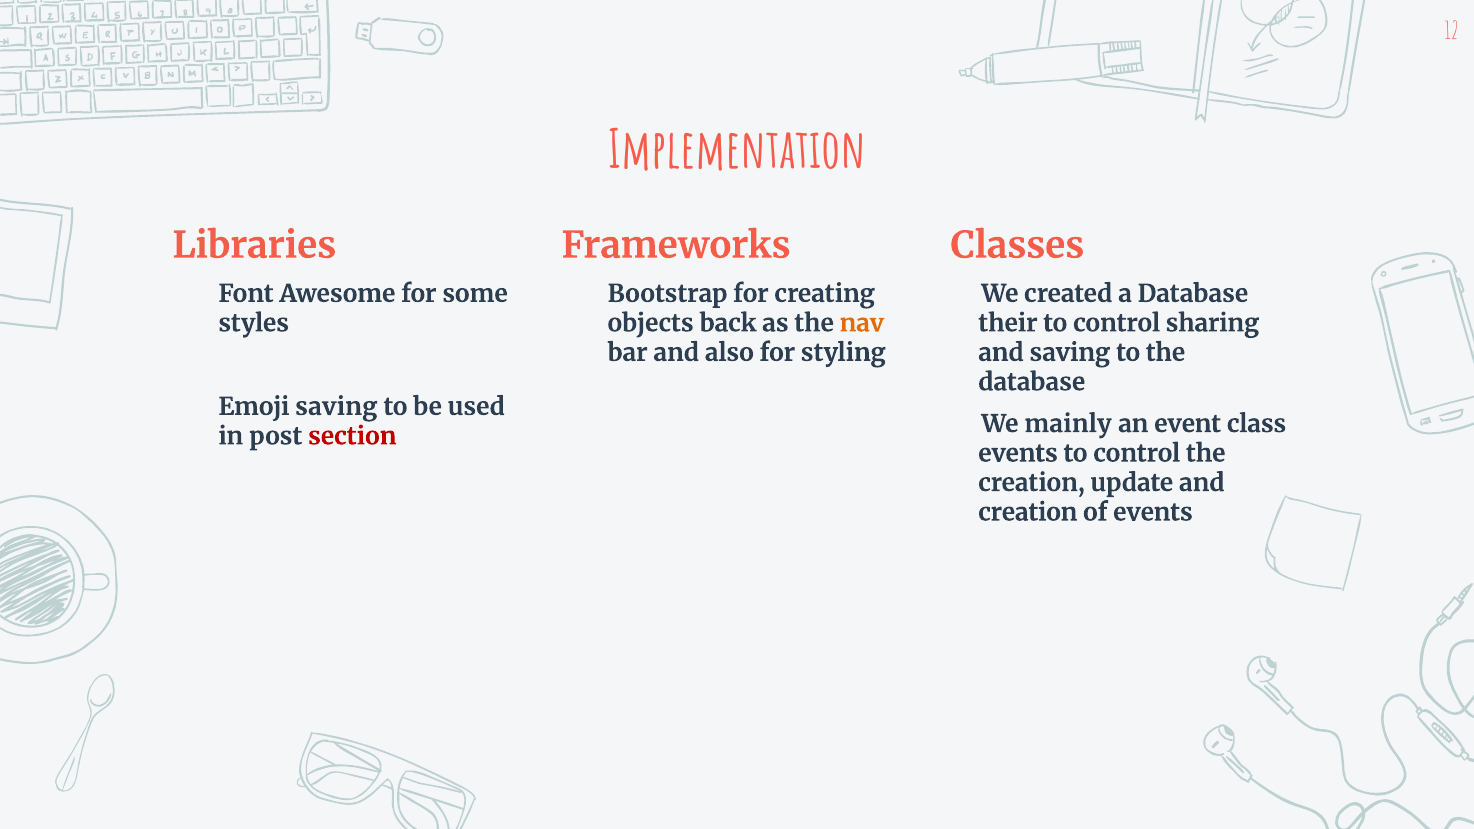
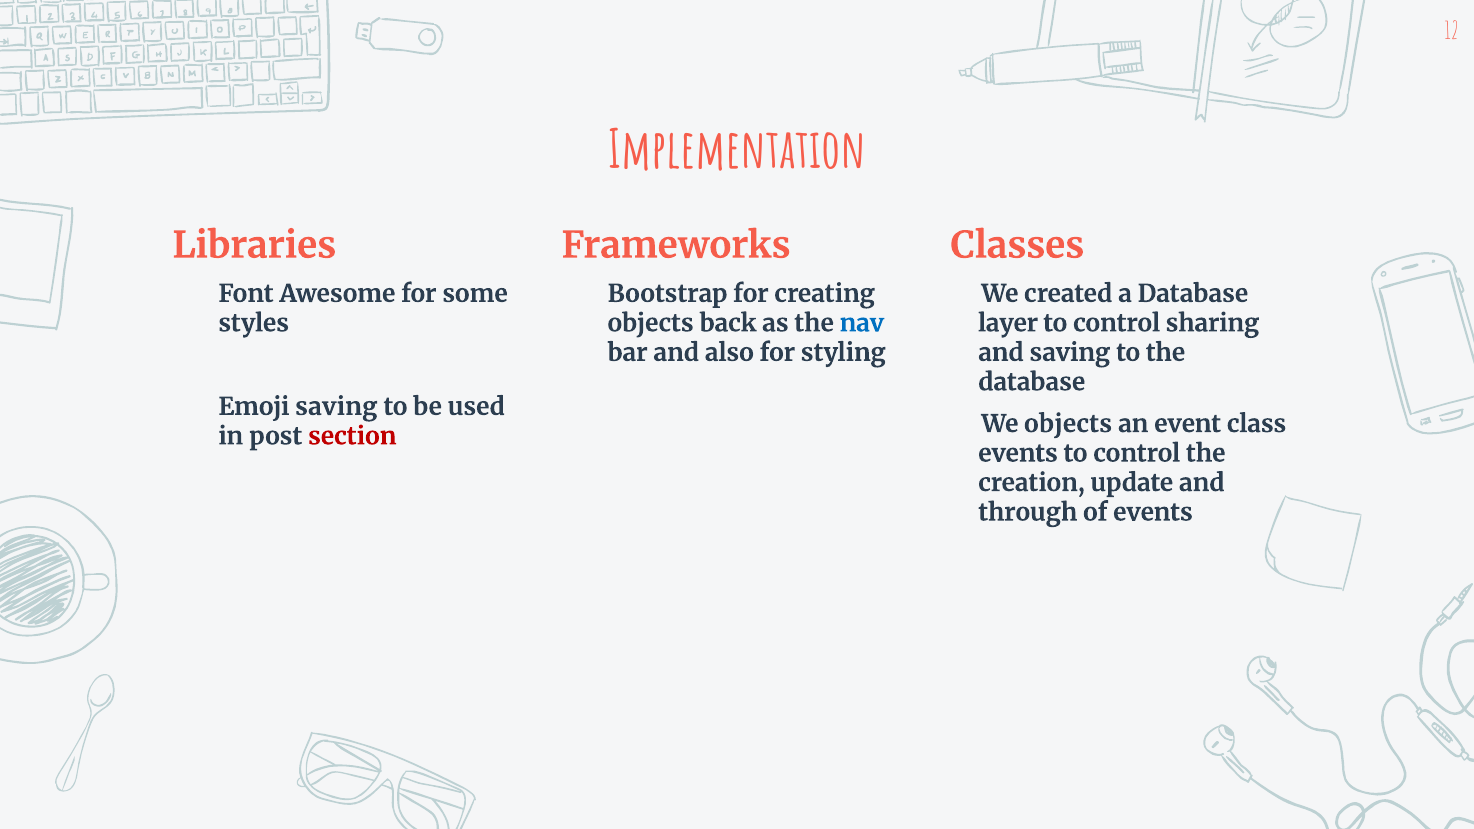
nav colour: orange -> blue (862, 323)
their: their -> layer (1008, 323)
We mainly: mainly -> objects (1068, 424)
creation: creation -> through (1028, 513)
